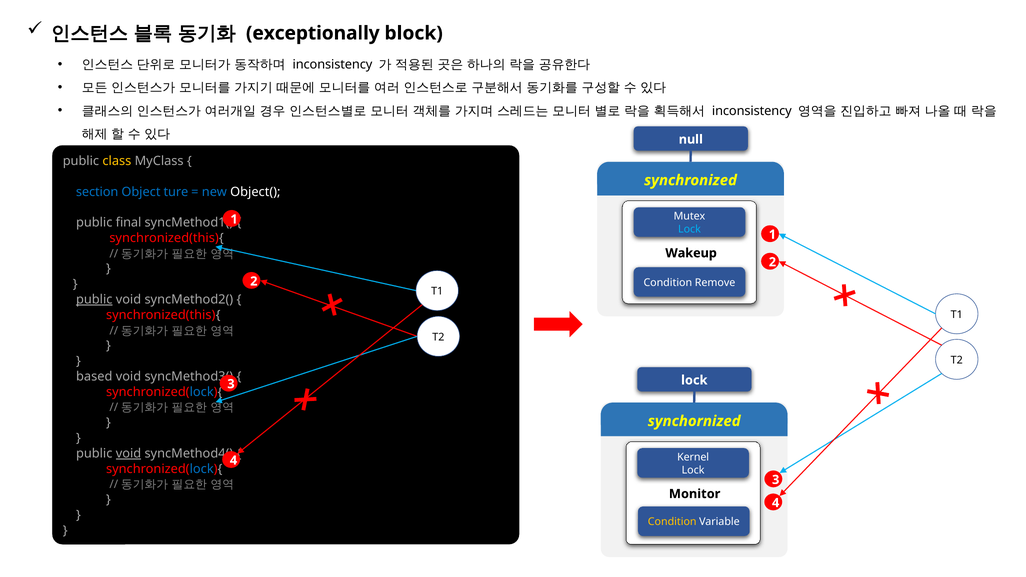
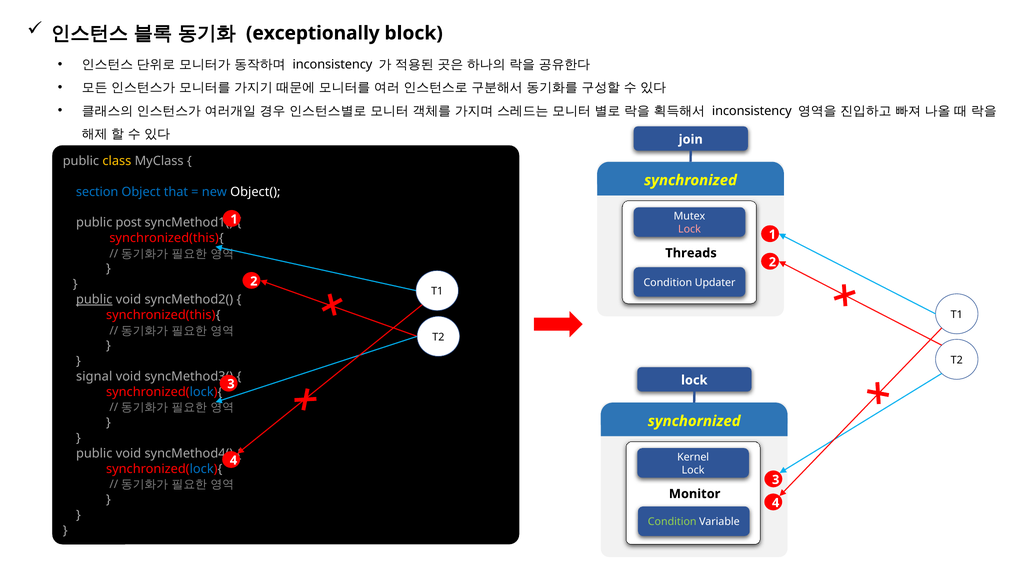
null: null -> join (691, 139)
ture: ture -> that (176, 192)
final: final -> post (129, 223)
Lock colour: light blue -> pink (689, 229)
Wakeup: Wakeup -> Threads (691, 253)
Remove: Remove -> Updater (715, 283)
based: based -> signal (94, 377)
void underline: present -> none (128, 453)
Condition colour: yellow -> light green (672, 522)
